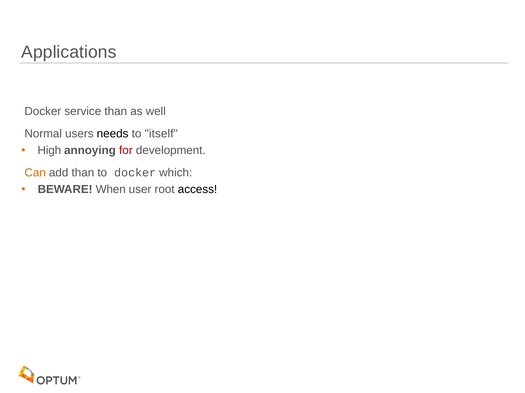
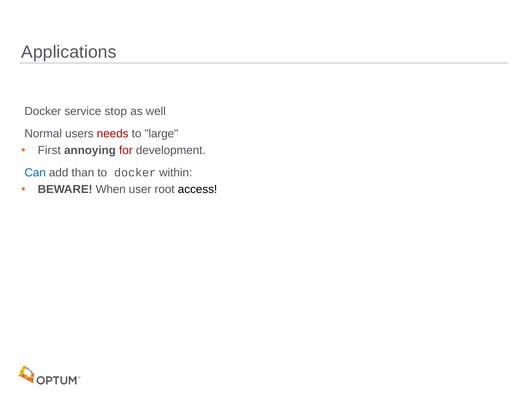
service than: than -> stop (116, 112)
needs colour: black -> red (113, 134)
itself: itself -> large (161, 134)
High: High -> First (49, 151)
Can colour: orange -> blue (35, 173)
which: which -> within (176, 173)
